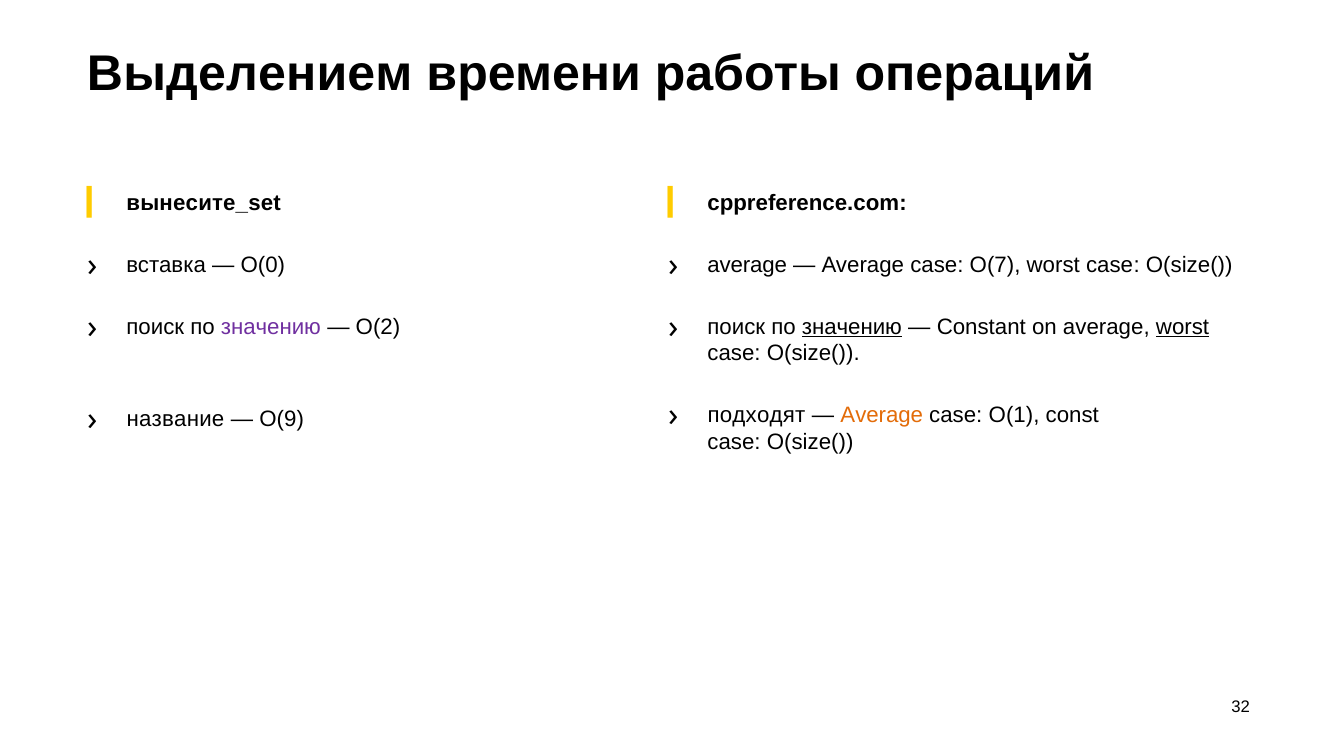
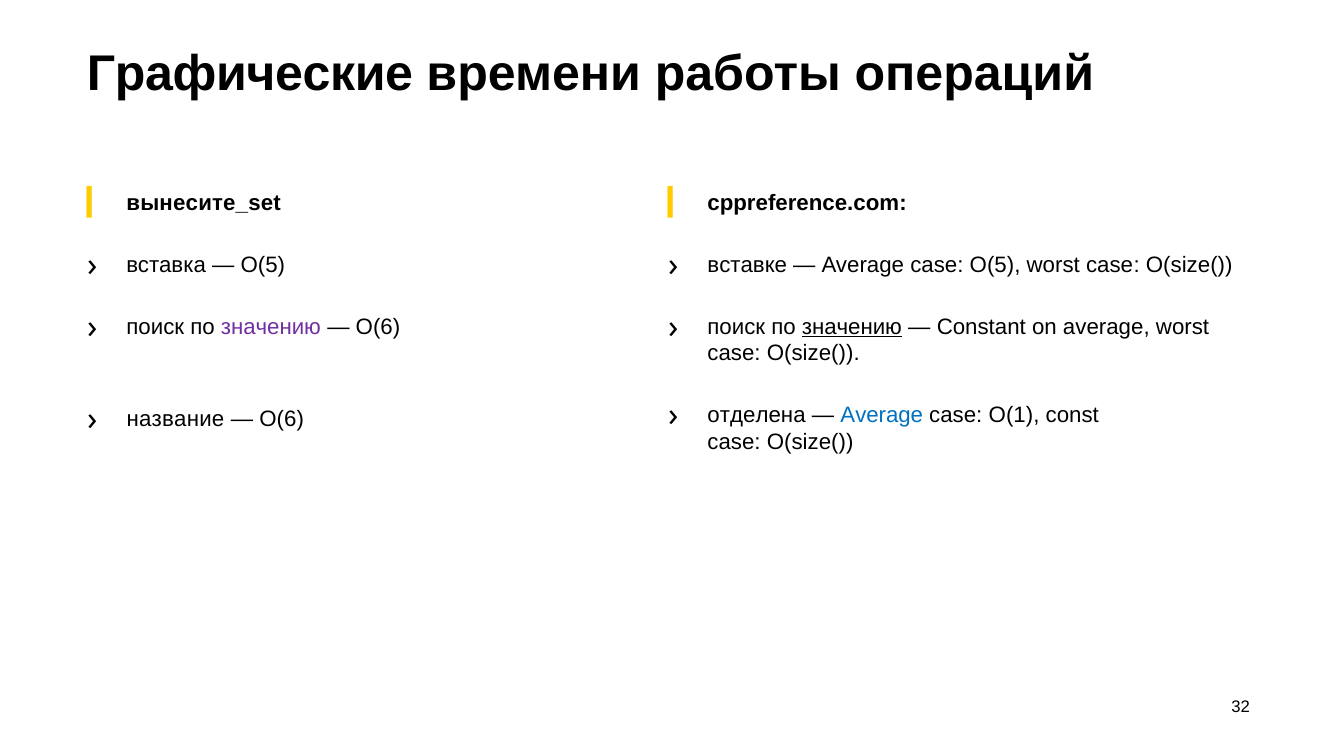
Выделением: Выделением -> Графические (250, 74)
O(0: O(0 -> O(5 (263, 265)
average: average -> вставке (747, 265)
case O(7: O(7 -> O(5 (995, 265)
O(2: O(2 -> O(6 (378, 326)
worst underline: present -> none (1183, 326)
подходят: подходят -> отделена (757, 415)
Average colour: orange -> blue (882, 415)
O(9: O(9 -> O(6 (282, 419)
